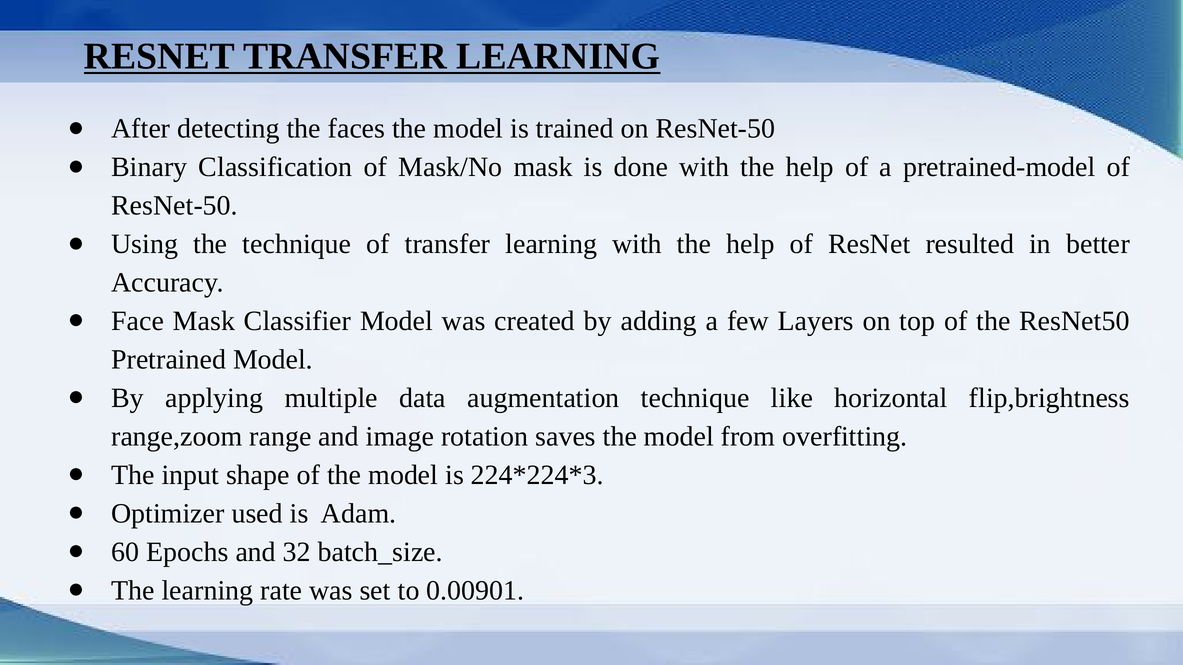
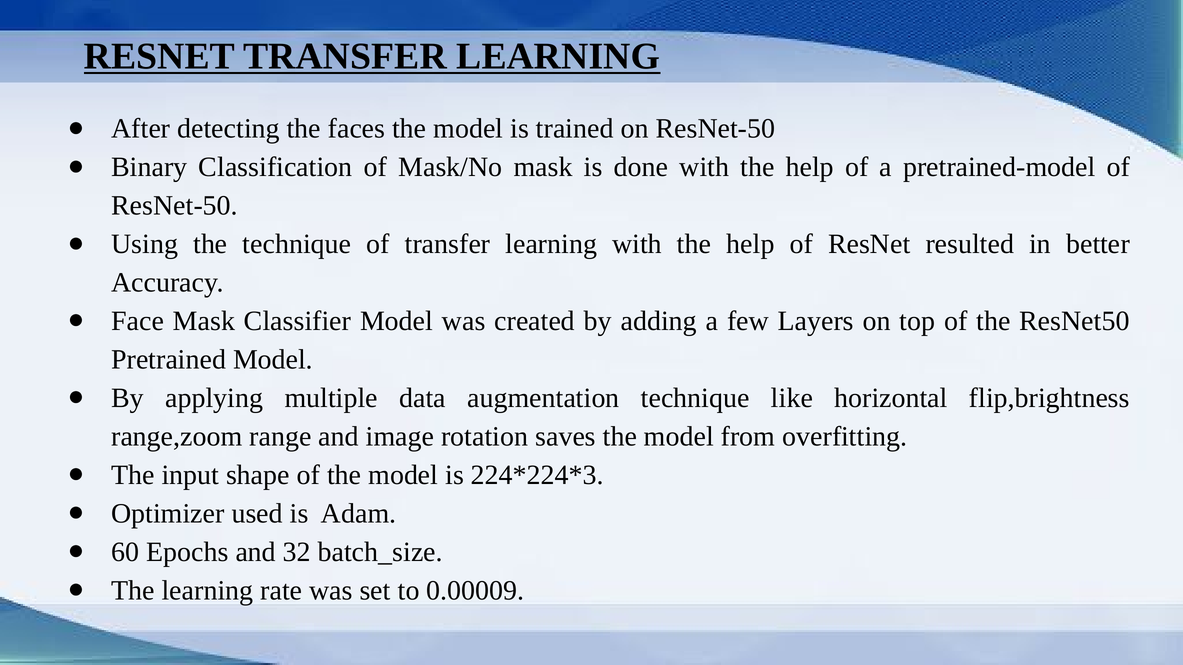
0.00901: 0.00901 -> 0.00009 (475, 591)
